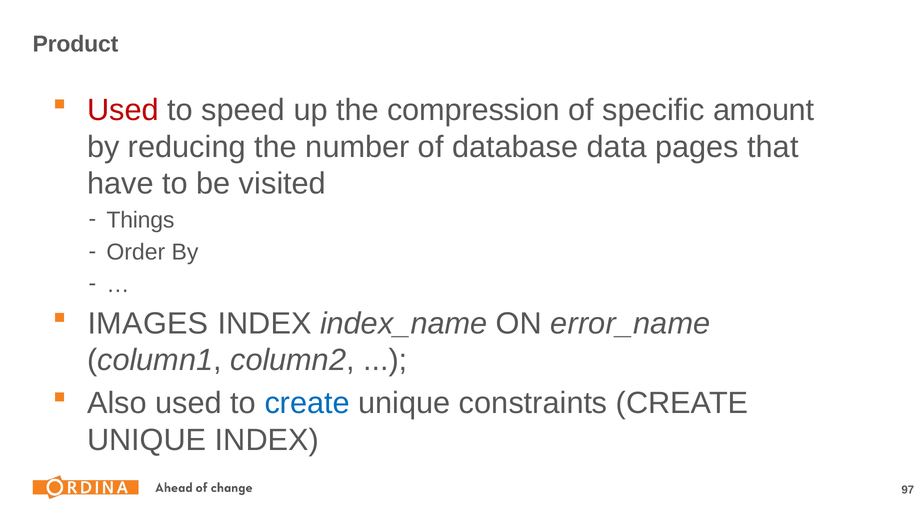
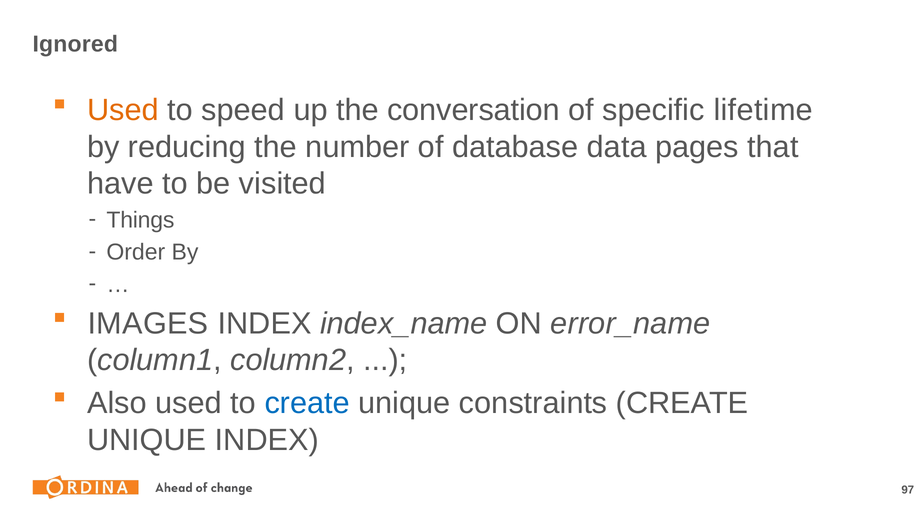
Product: Product -> Ignored (75, 44)
Used colour: red -> orange (123, 110)
compression: compression -> conversation (474, 110)
amount: amount -> lifetime (763, 110)
